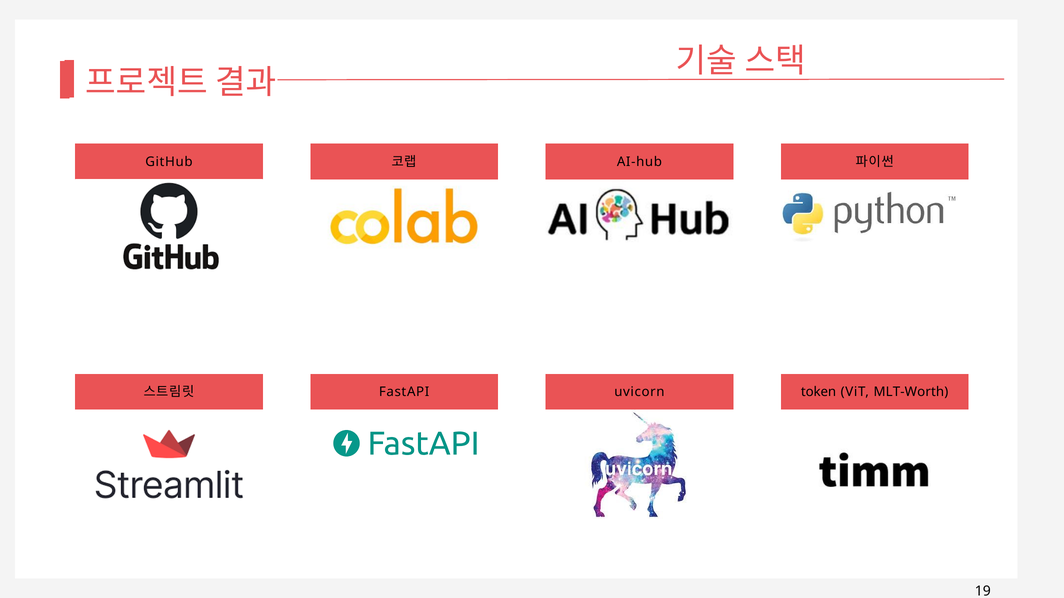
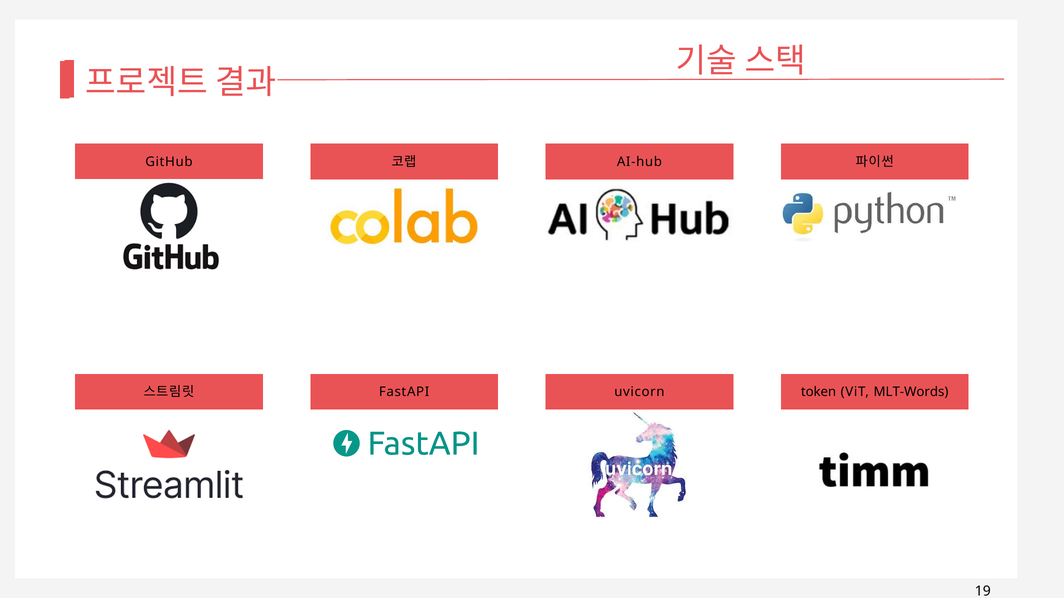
MLT-Worth: MLT-Worth -> MLT-Words (911, 392)
